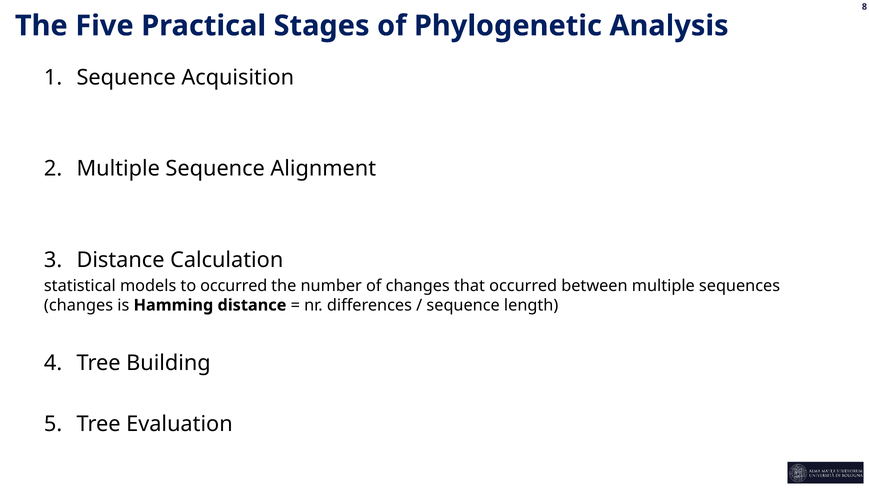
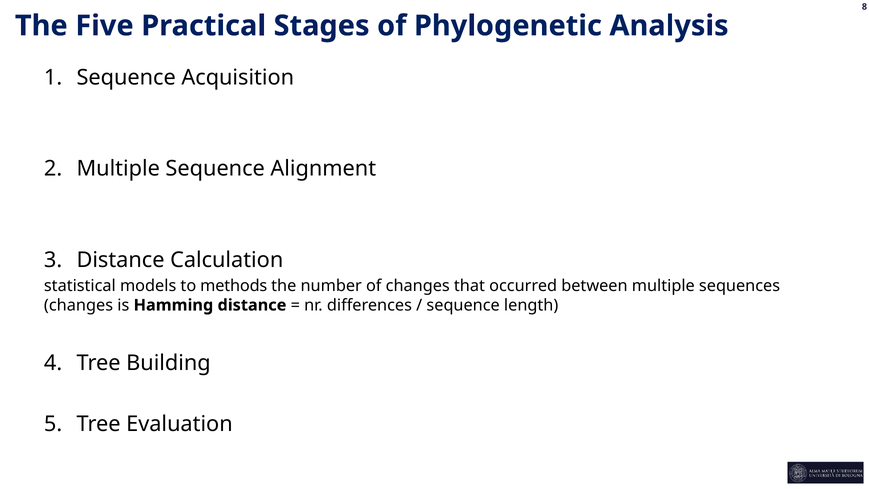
to occurred: occurred -> methods (234, 286)
